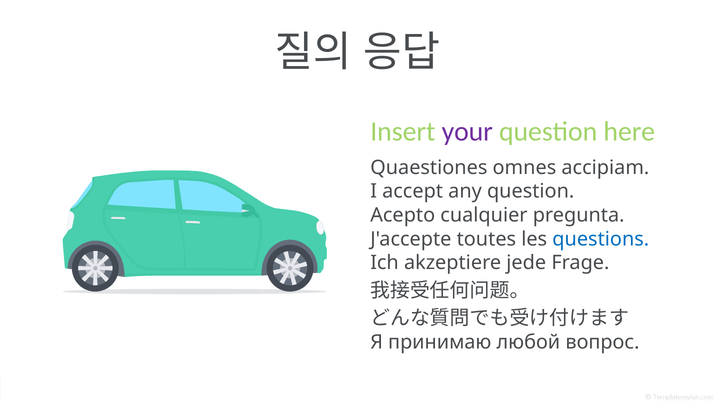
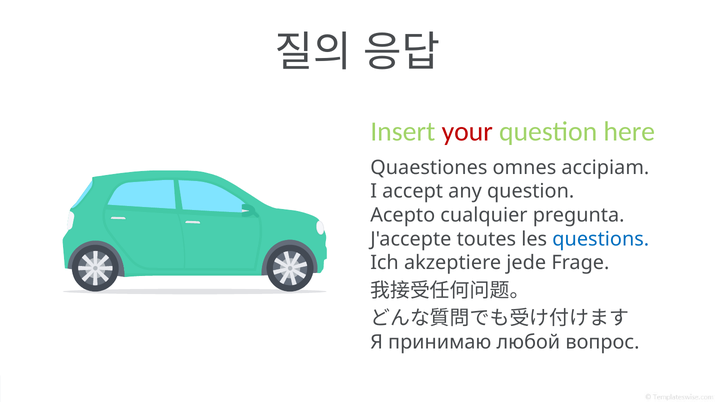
your colour: purple -> red (467, 132)
